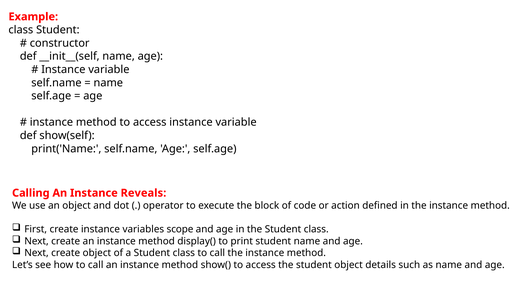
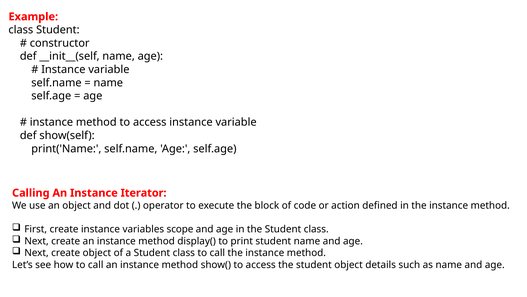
Reveals: Reveals -> Iterator (144, 193)
